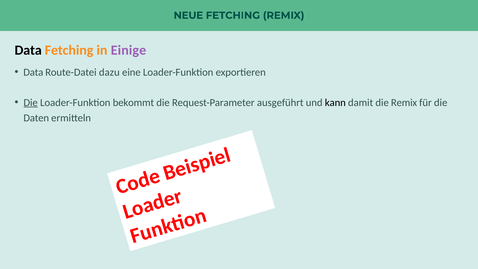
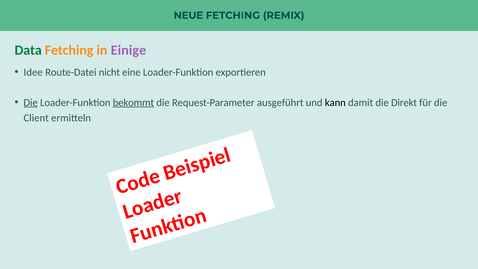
Data colour: black -> green (28, 50)
Data: Data -> Idee (33, 72)
dazu: dazu -> nicht (109, 72)
bekommt underline: none -> present (133, 103)
die Remix: Remix -> Direkt (404, 103)
Daten: Daten -> Client (36, 118)
